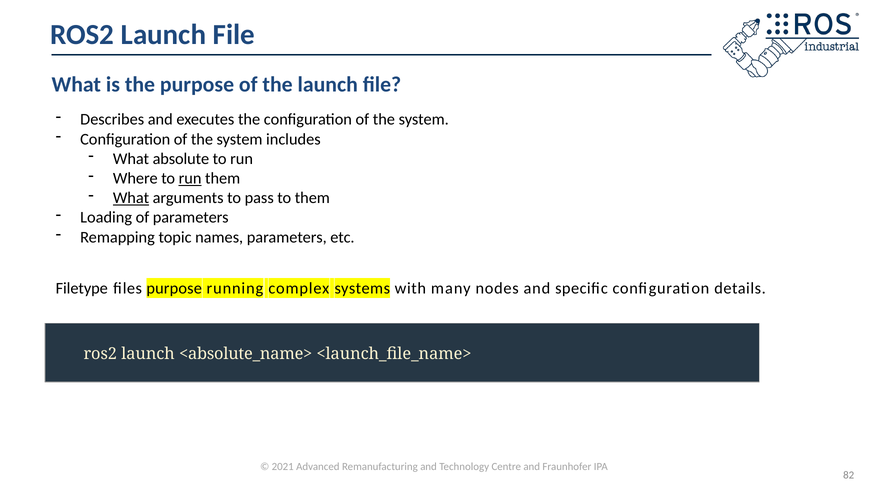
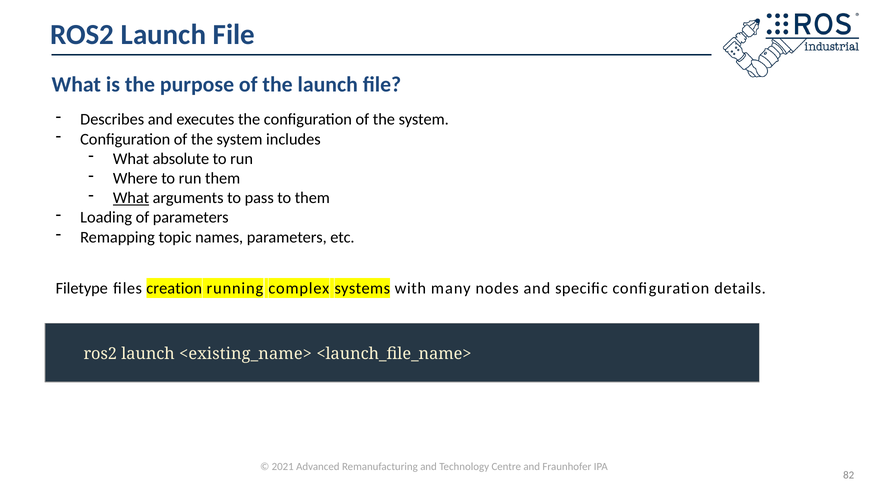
run underline: present -> none (190, 178)
files purpose: purpose -> creation (174, 288)
<absolute_name>: <absolute_name> -> <existing_name> (246, 354)
